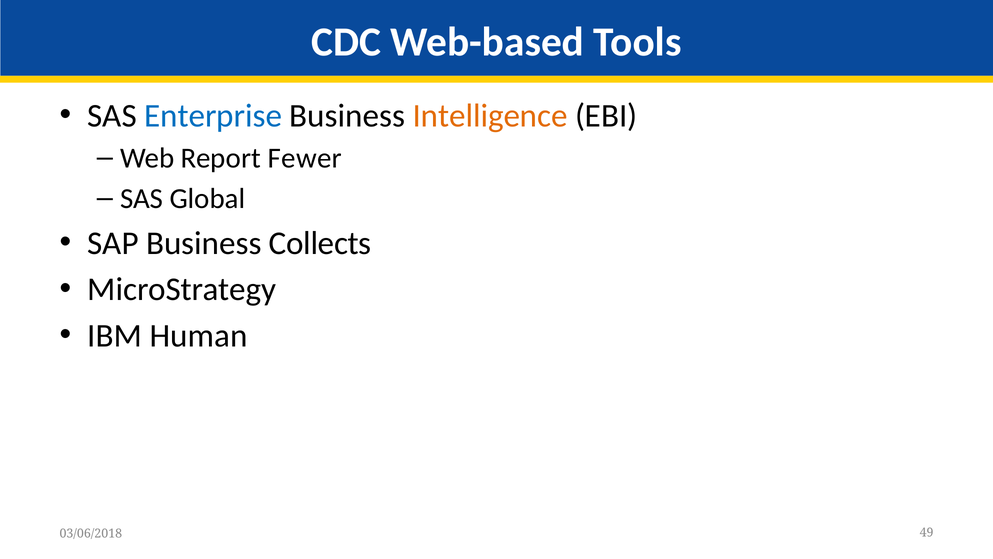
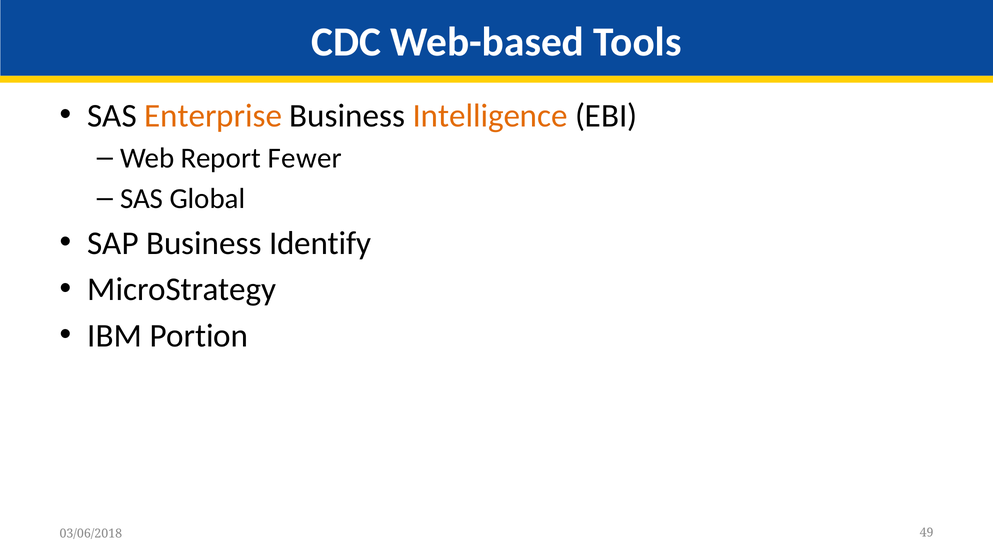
Enterprise colour: blue -> orange (213, 116)
Collects: Collects -> Identify (320, 243)
Human: Human -> Portion (199, 336)
